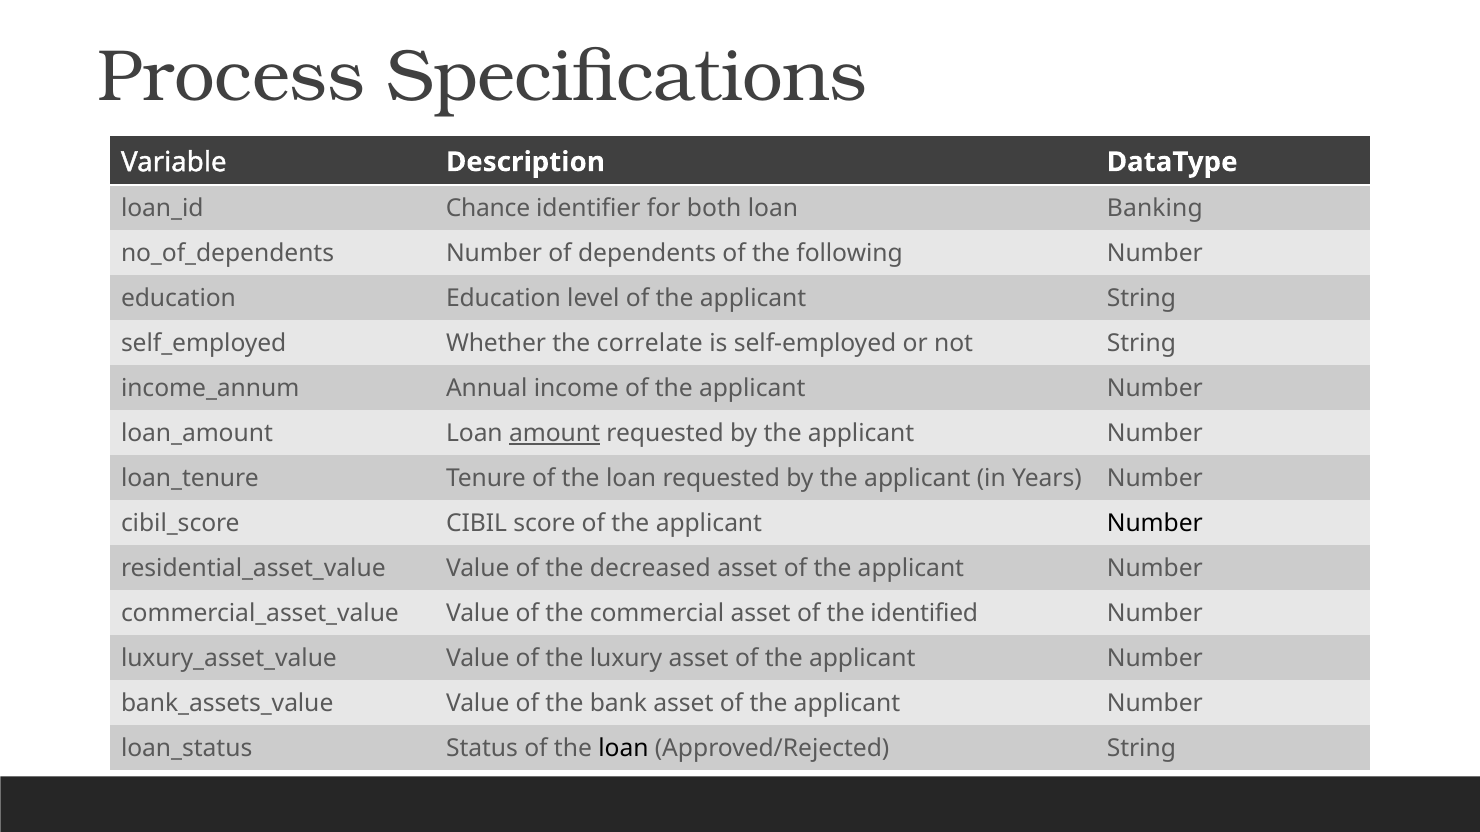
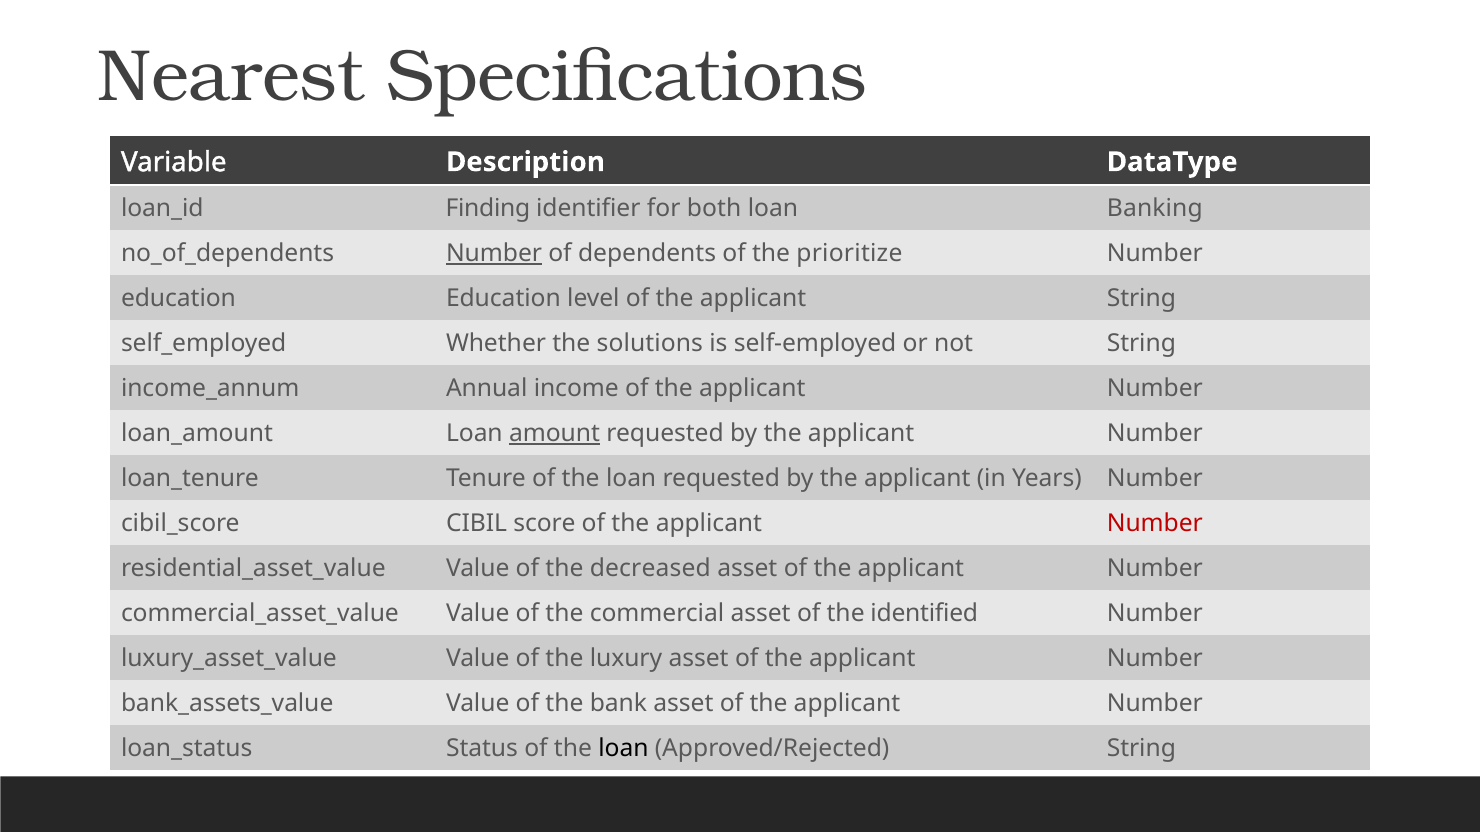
Process: Process -> Nearest (231, 77)
Chance: Chance -> Finding (488, 209)
Number underline: none -> present (494, 254)
following: following -> prioritize (849, 254)
correlate: correlate -> solutions (650, 344)
Number colour: black -> red (1155, 524)
